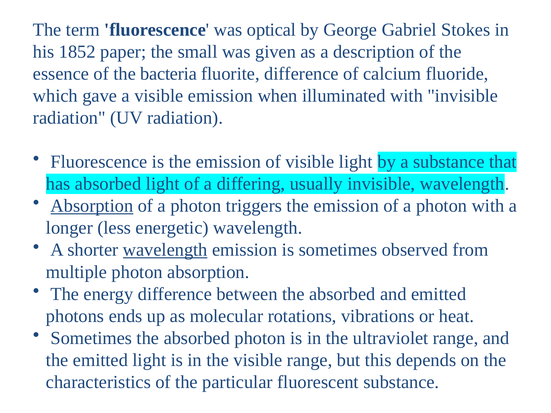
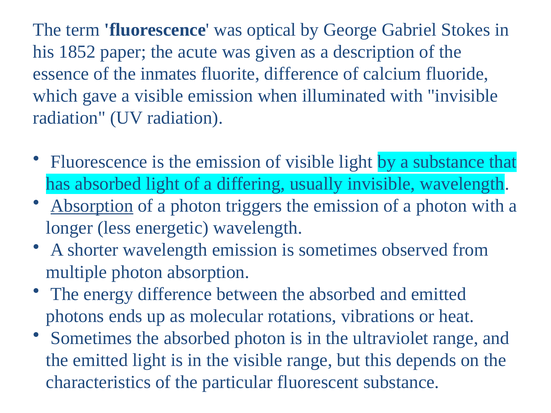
small: small -> acute (197, 52)
bacteria: bacteria -> inmates (168, 74)
wavelength underline: present -> none (165, 250)
